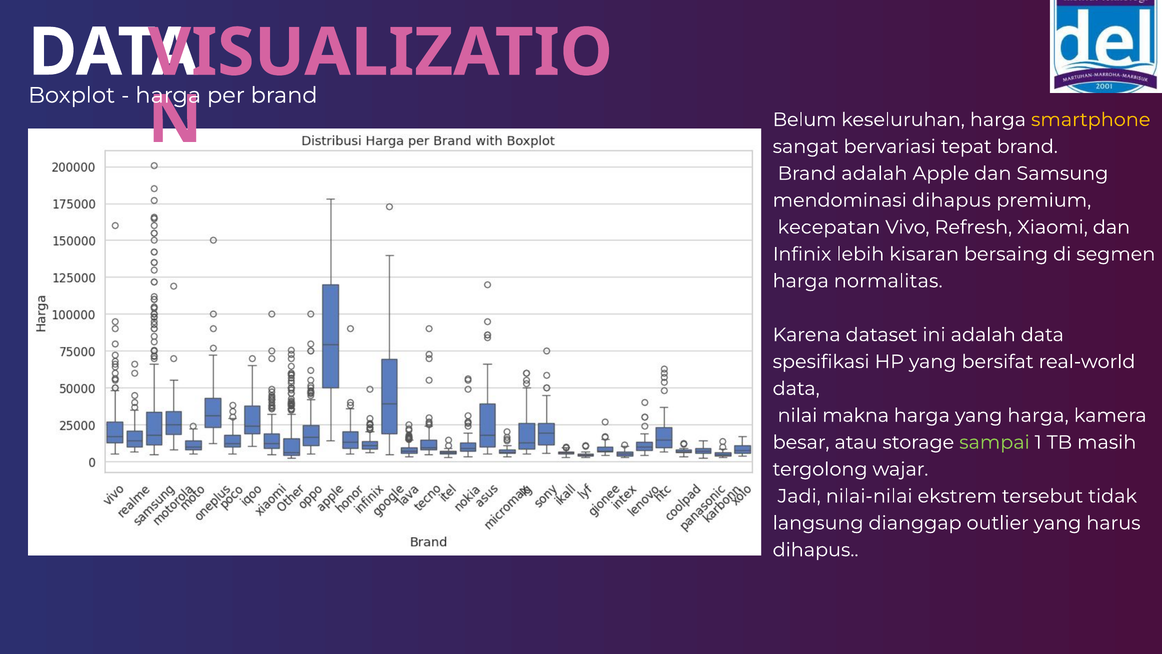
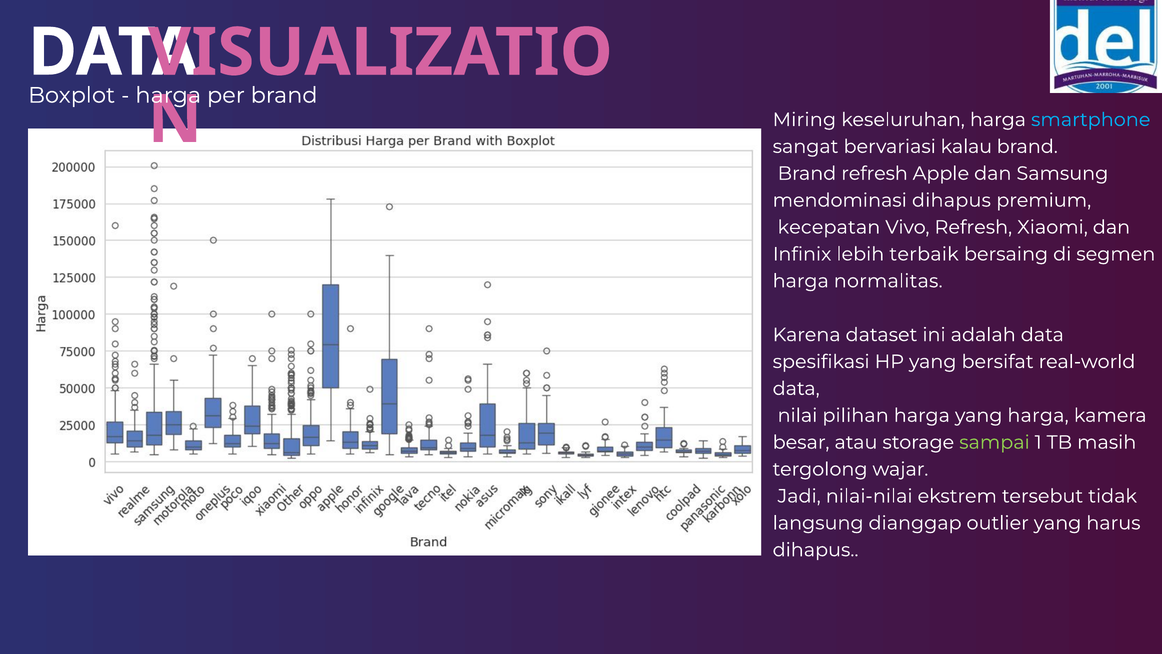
Belum: Belum -> Miring (804, 120)
smartphone colour: yellow -> light blue (1091, 120)
tepat: tepat -> kalau (966, 146)
Brand adalah: adalah -> refresh (875, 173)
kisaran: kisaran -> terbaik (924, 254)
makna: makna -> pilihan (856, 415)
